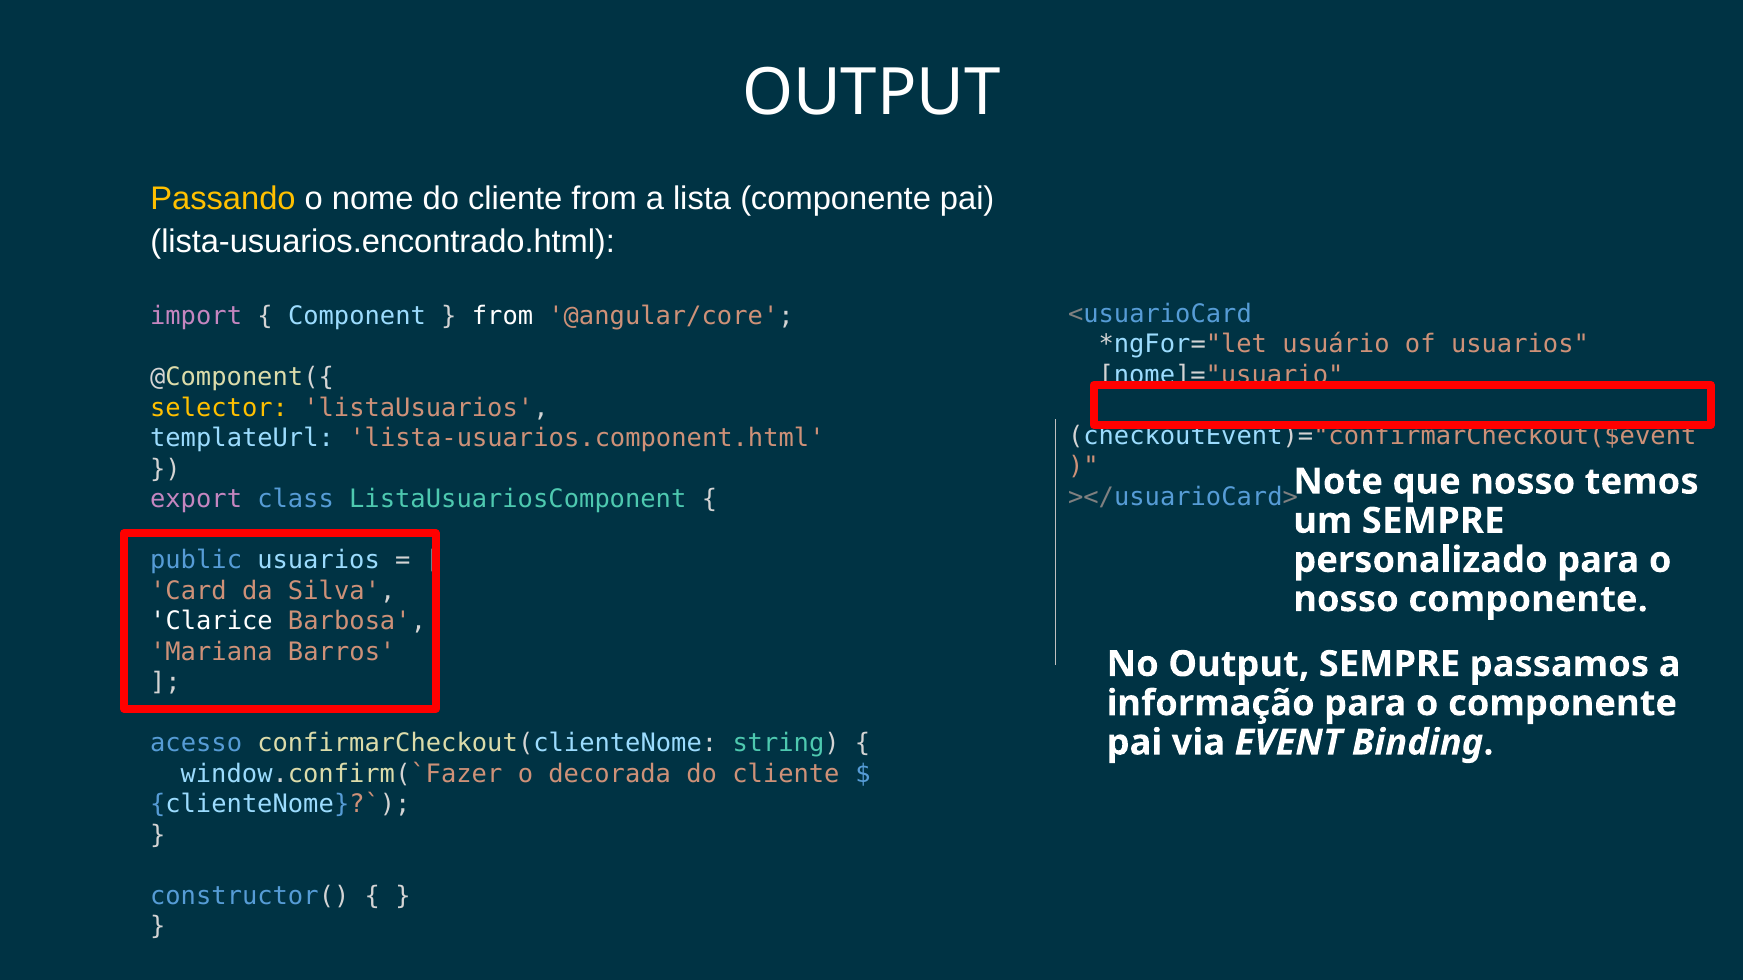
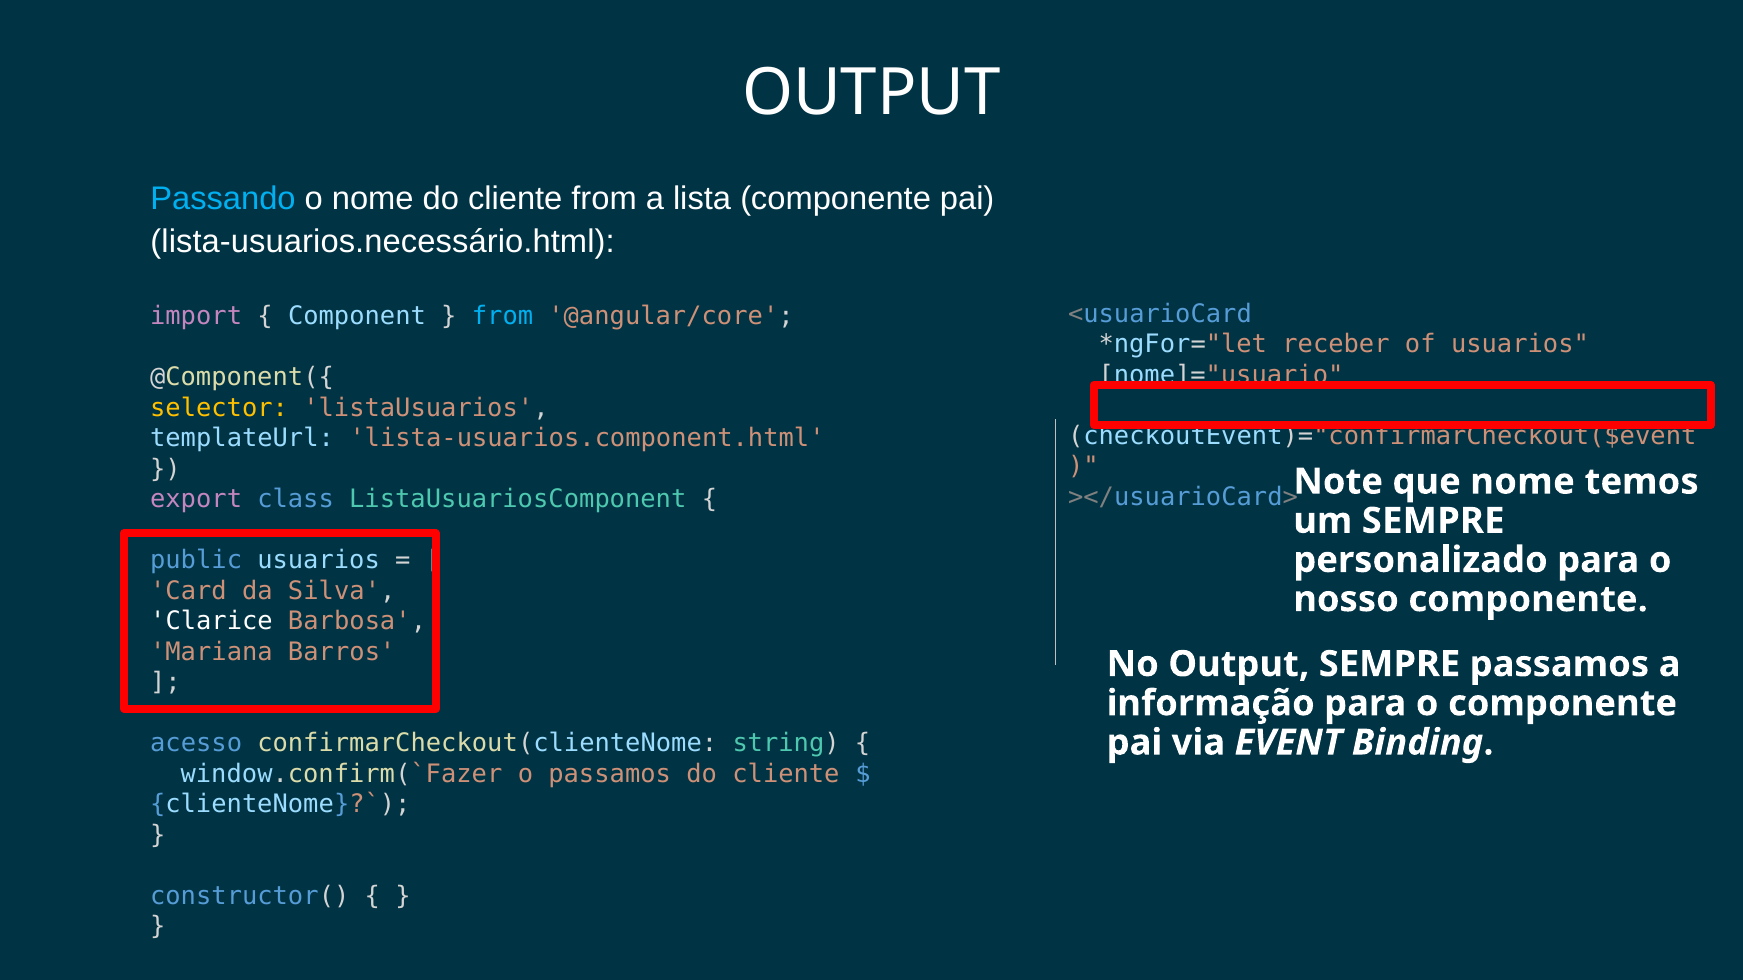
Passando colour: yellow -> light blue (223, 199)
lista-usuarios.encontrado.html: lista-usuarios.encontrado.html -> lista-usuarios.necessário.html (383, 242)
from colour: white -> light blue (503, 317)
usuário: usuário -> receber (1336, 344)
que nosso: nosso -> nome (1523, 482)
o decorada: decorada -> passamos (610, 774)
